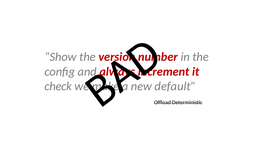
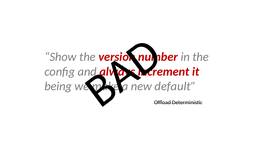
check: check -> being (58, 86)
